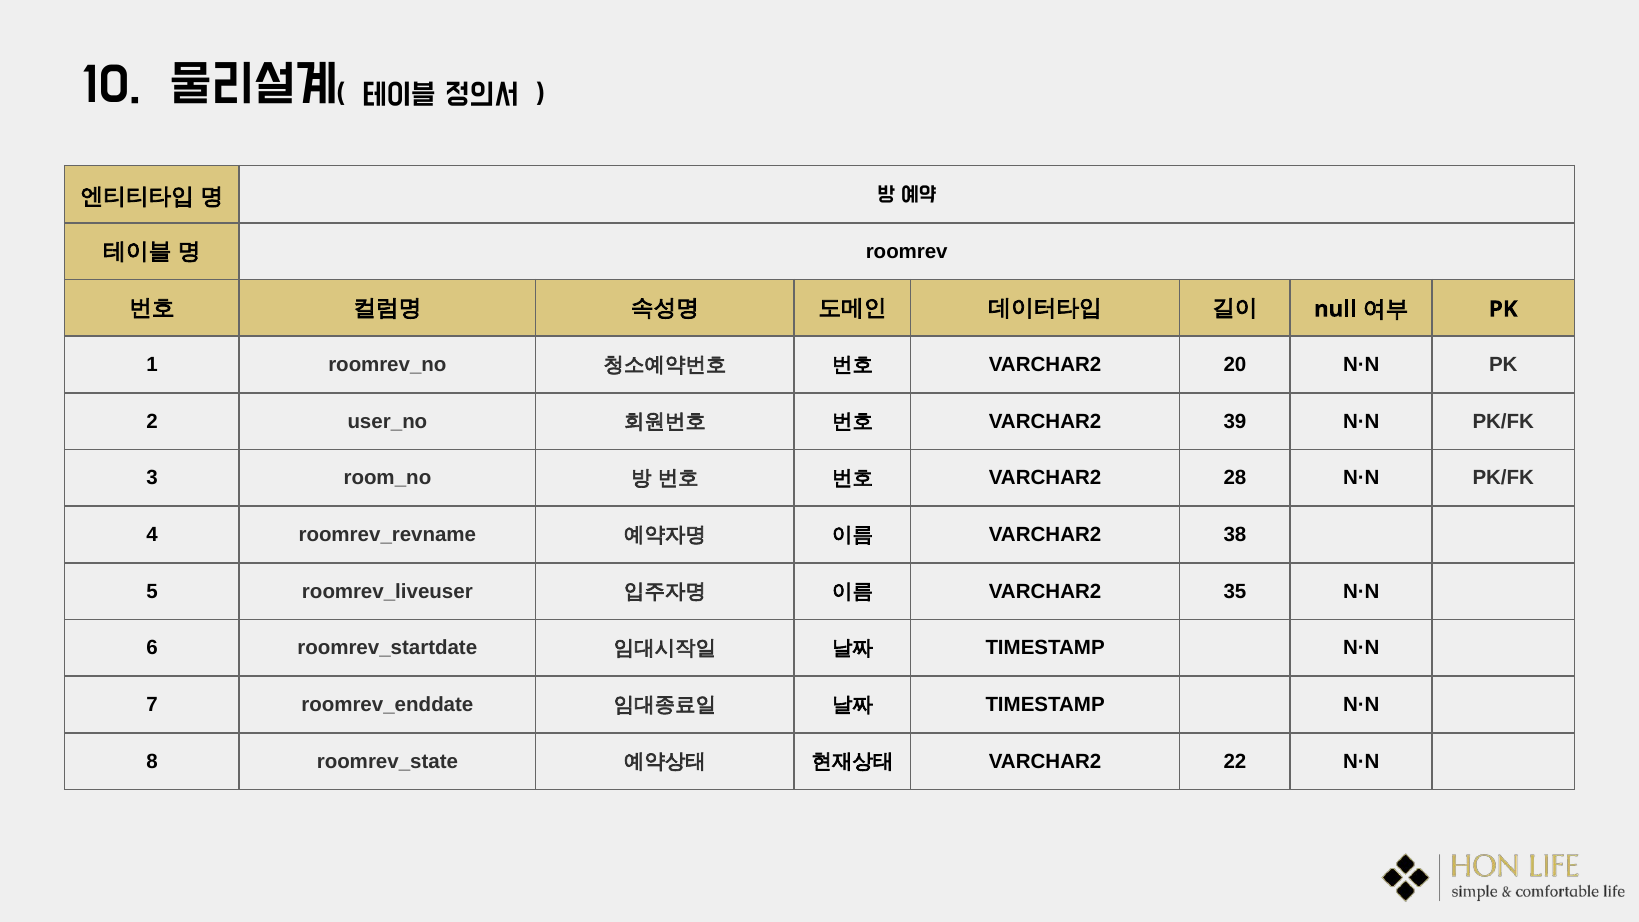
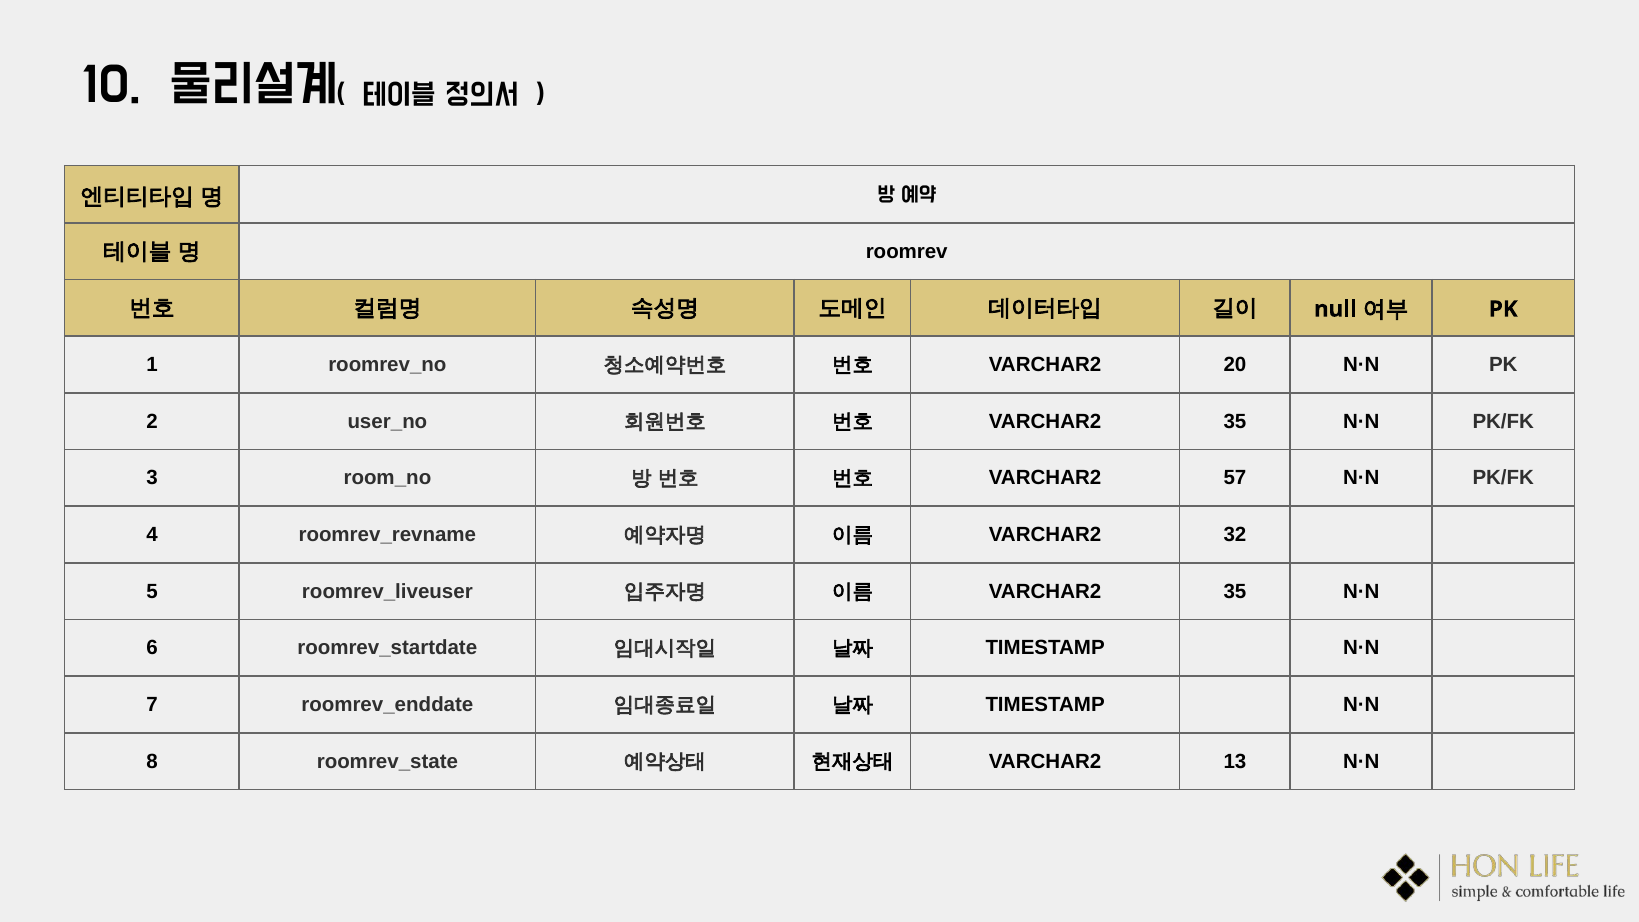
39: 39 -> 35 (1235, 421)
28: 28 -> 57 (1235, 478)
38: 38 -> 32 (1235, 535)
22: 22 -> 13 (1235, 761)
